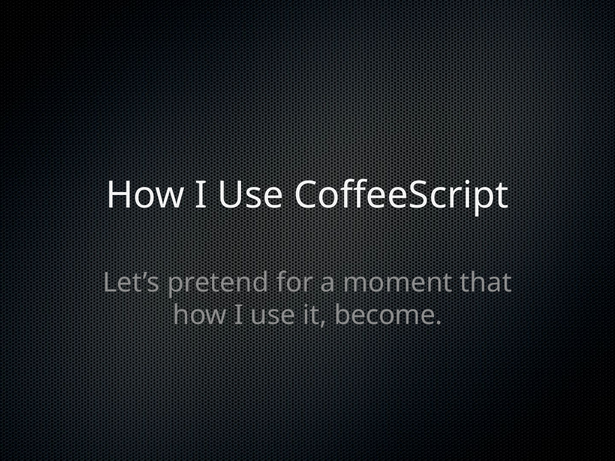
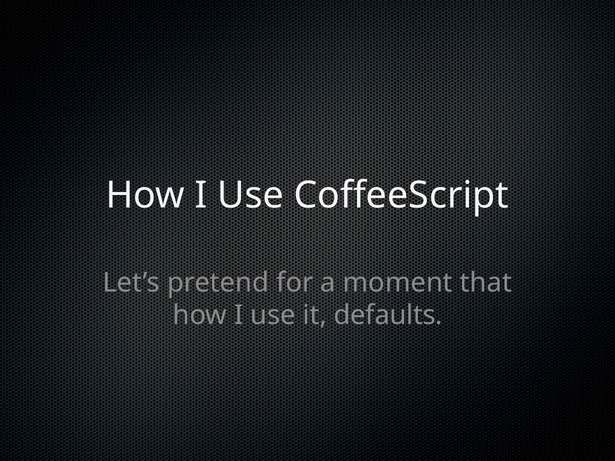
become: become -> defaults (388, 316)
